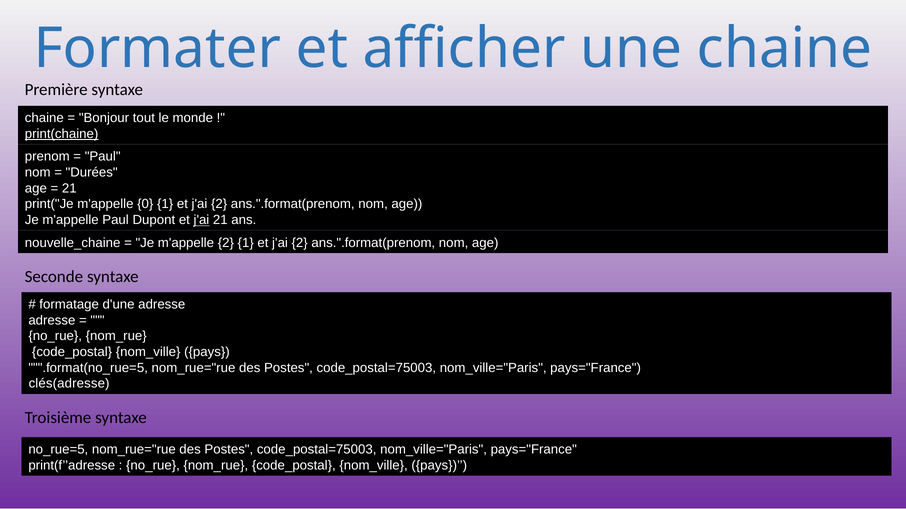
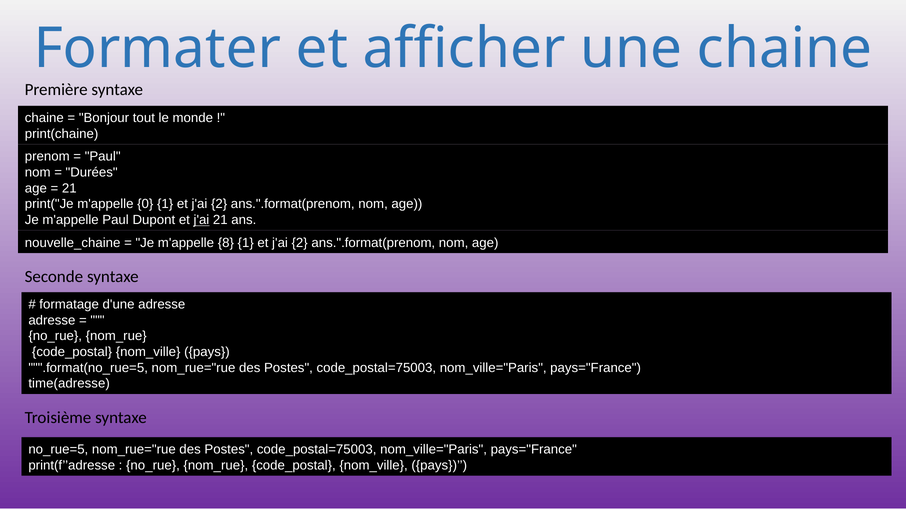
print(chaine underline: present -> none (62, 134)
m'appelle 2: 2 -> 8 (226, 243)
clés(adresse: clés(adresse -> time(adresse (69, 384)
